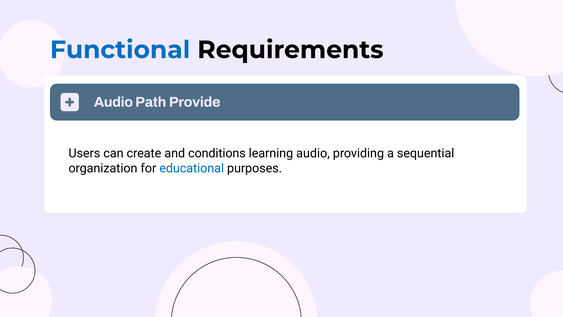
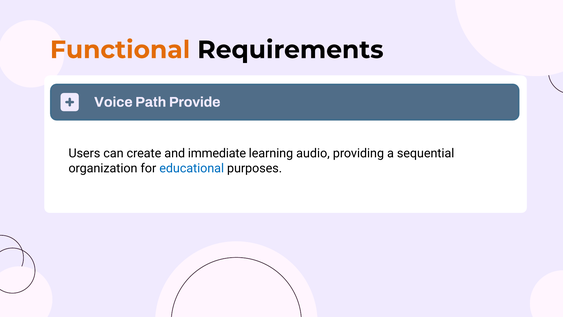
Functional colour: blue -> orange (120, 50)
Audio: Audio -> Voice (113, 102)
conditions: conditions -> immediate (217, 153)
